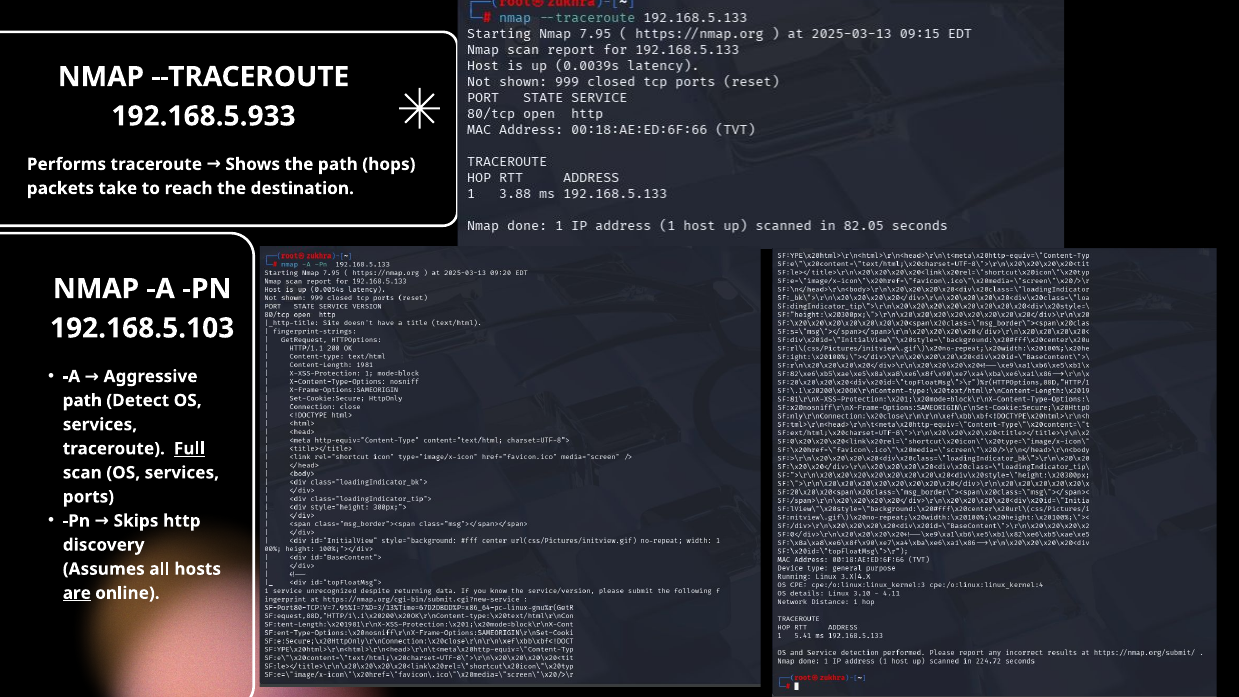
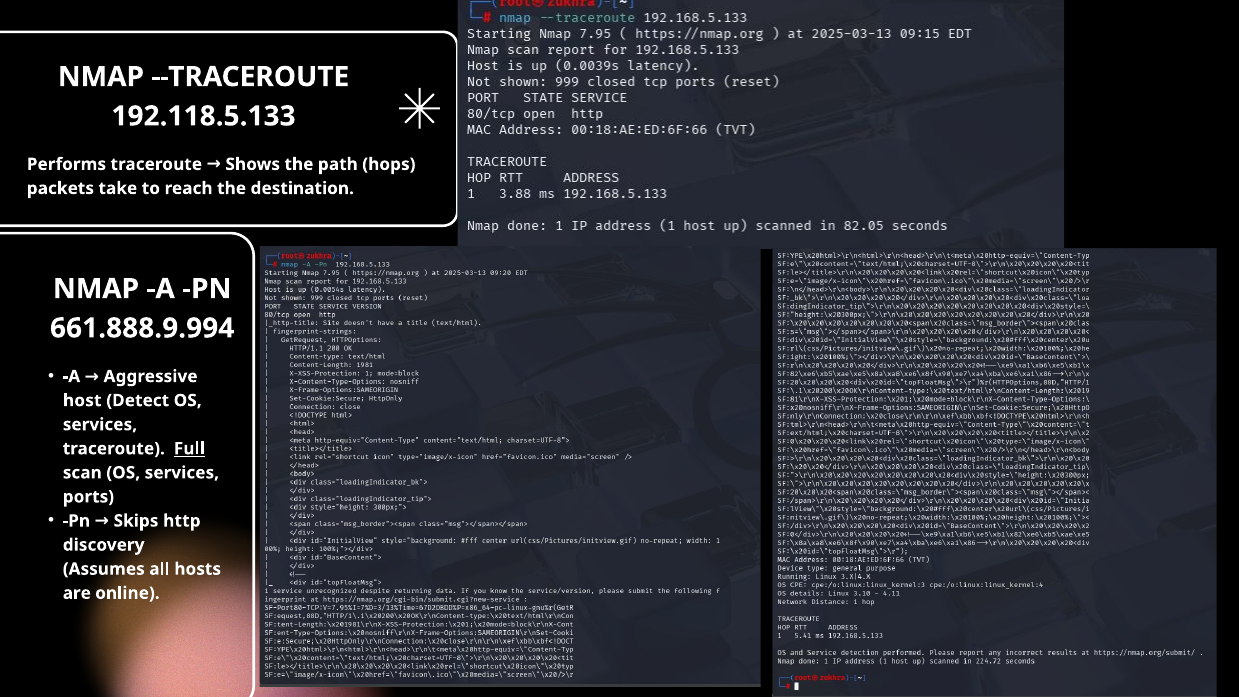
192.168.5.933: 192.168.5.933 -> 192.118.5.133 (204, 116)
192.168.5.103: 192.168.5.103 -> 661.888.9.994 (142, 328)
path: path -> host (82, 400)
are underline: present -> none (77, 593)
